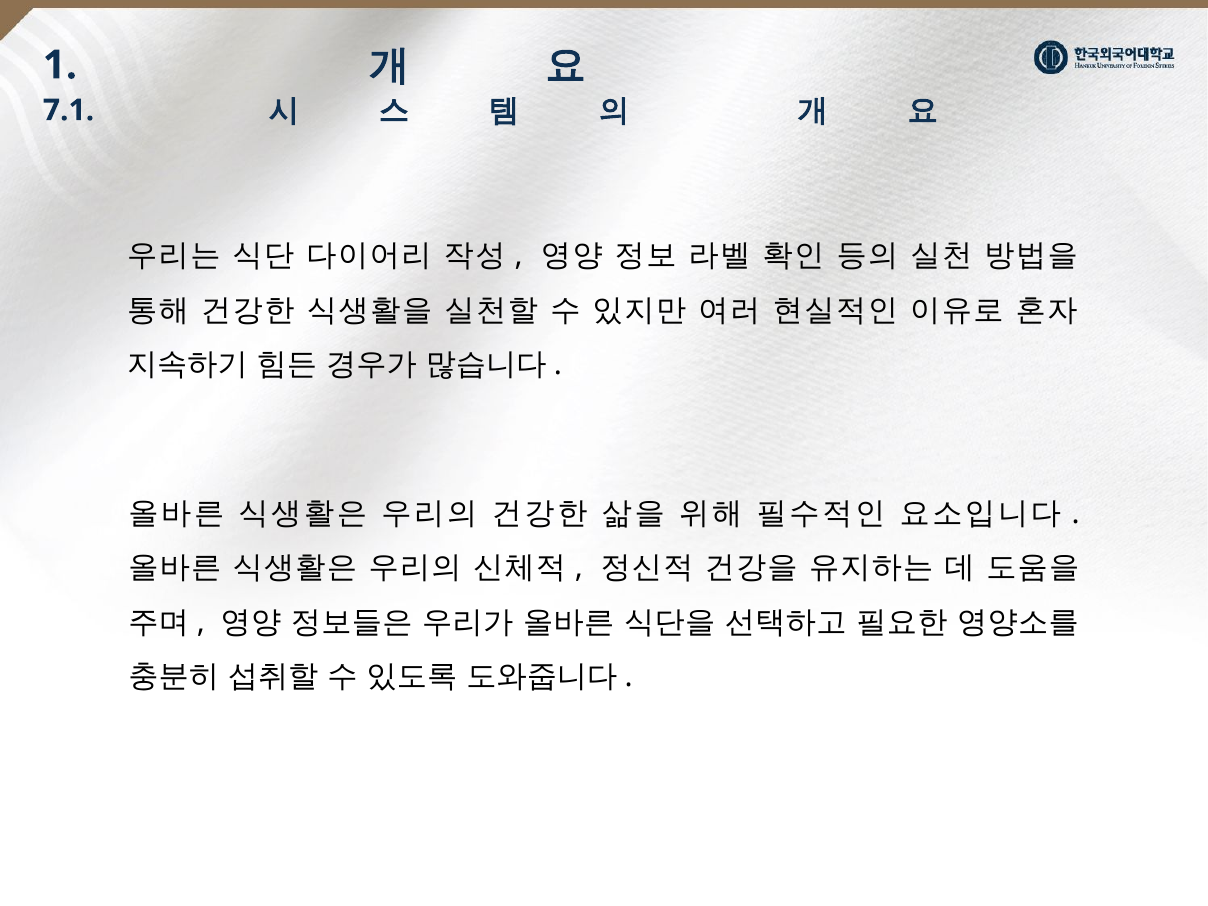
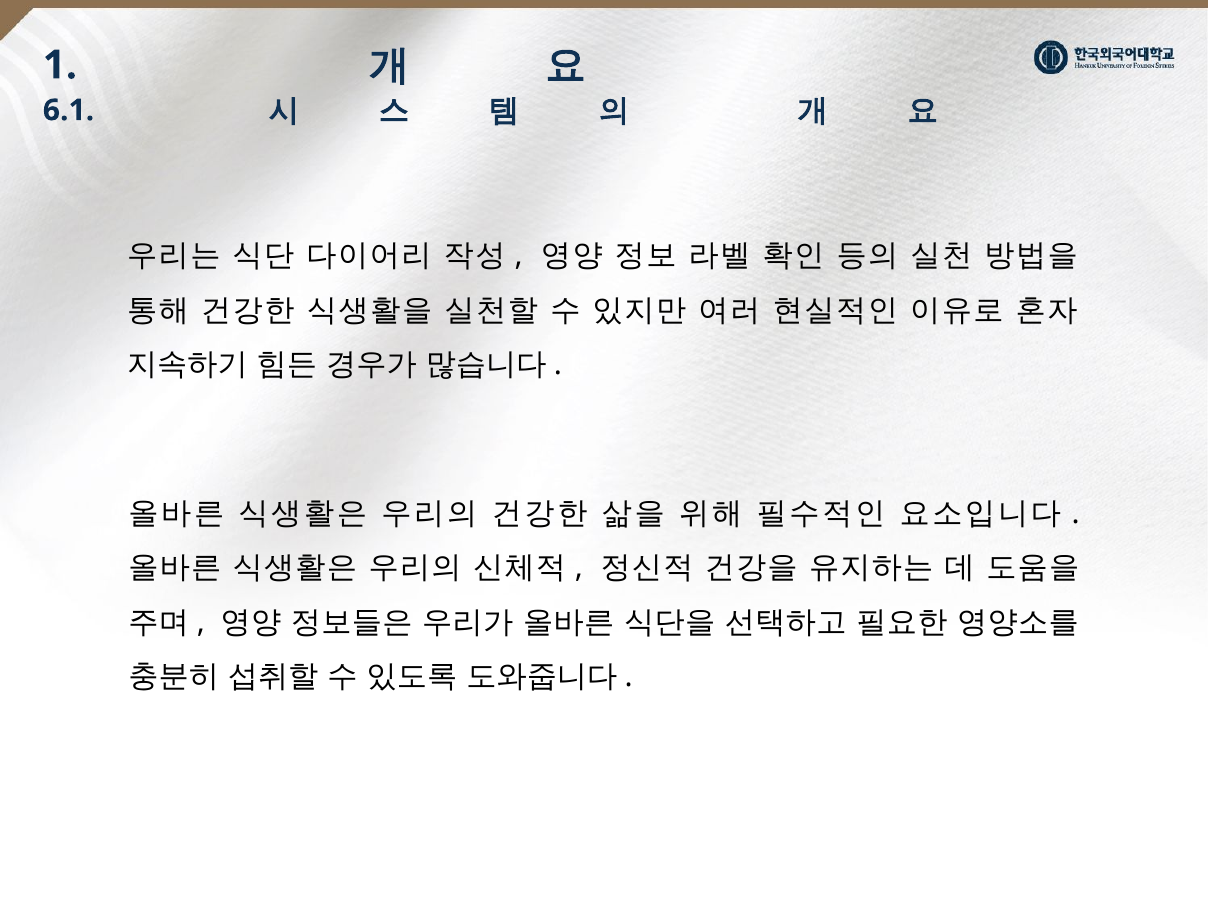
7.1: 7.1 -> 6.1 (68, 110)
